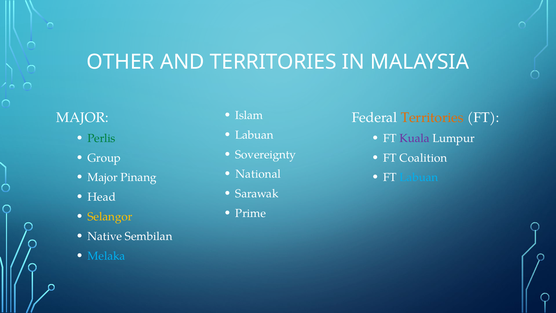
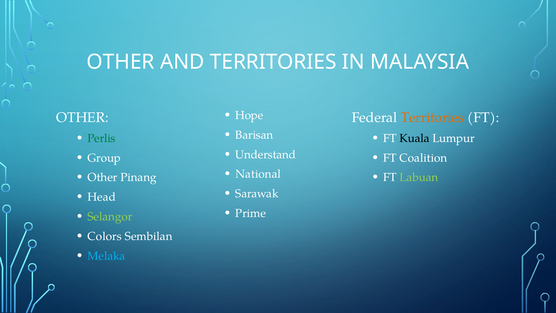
Islam: Islam -> Hope (249, 115)
MAJOR: MAJOR -> OTHER (82, 117)
Labuan: Labuan -> Barisan (254, 135)
Kuala colour: purple -> black (415, 138)
Sovereignty: Sovereignty -> Understand (266, 154)
Major: Major -> Other (103, 177)
Labuan colour: light blue -> light green (419, 177)
Selangor colour: yellow -> light green (110, 216)
Native: Native -> Colors (105, 236)
